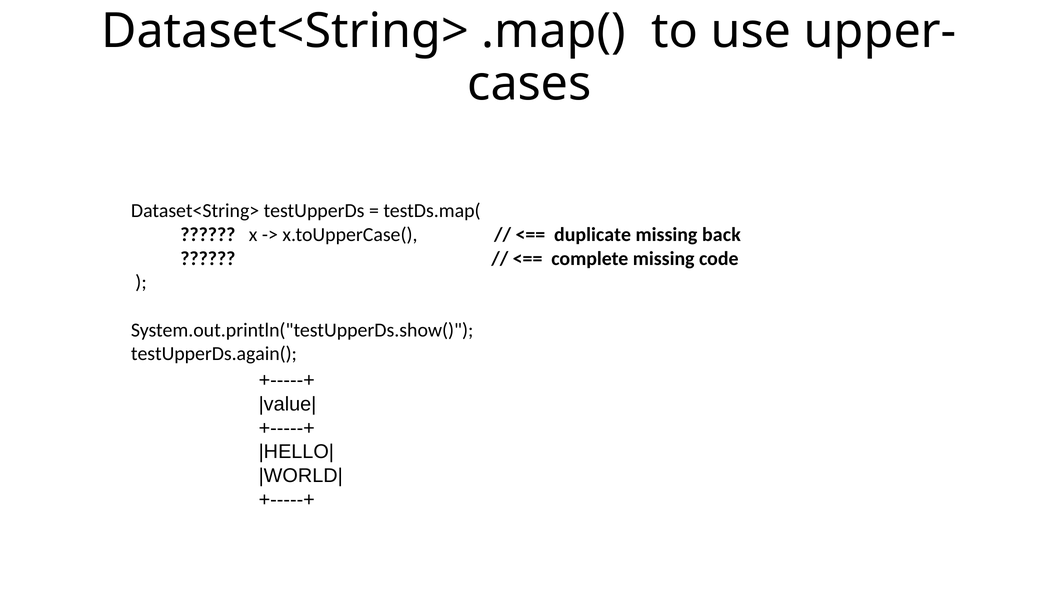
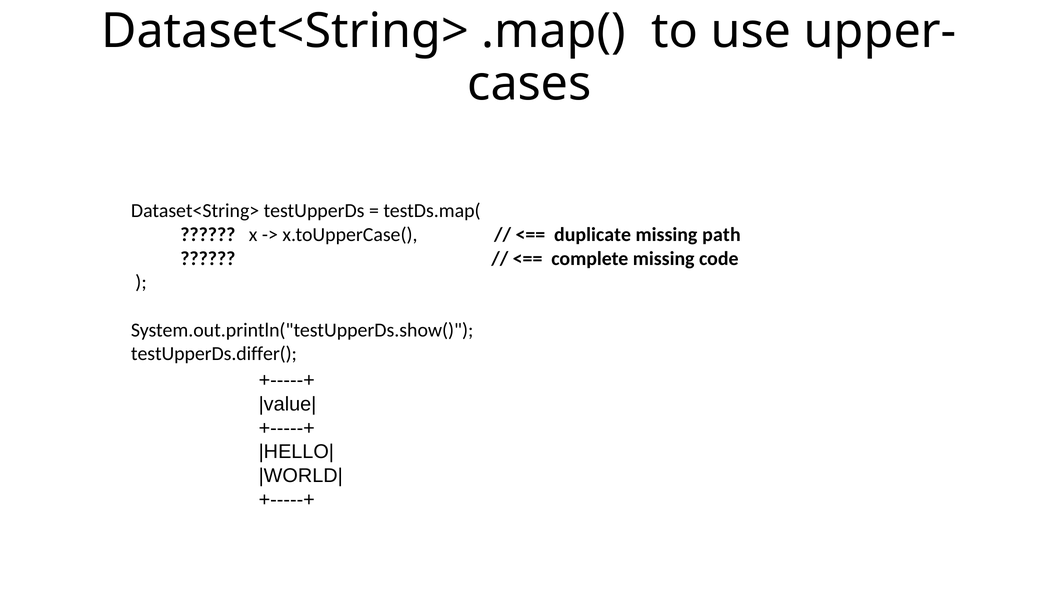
back: back -> path (721, 235)
testUpperDs.again(: testUpperDs.again( -> testUpperDs.differ( (214, 354)
